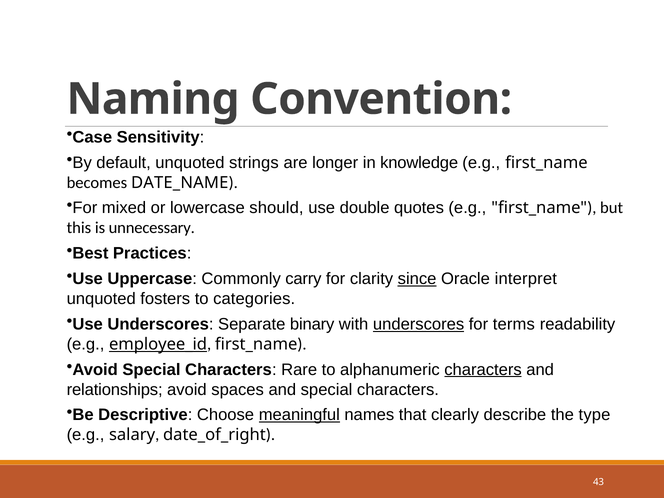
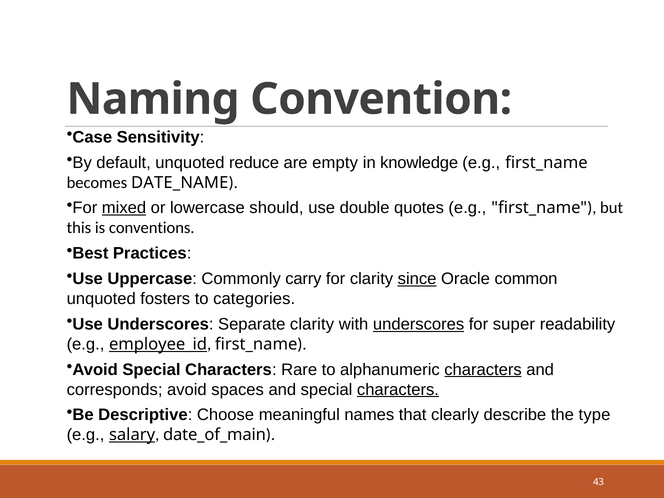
strings: strings -> reduce (254, 163)
longer: longer -> empty (335, 163)
mixed underline: none -> present (124, 208)
unnecessary: unnecessary -> conventions (152, 228)
interpret: interpret -> common (526, 279)
Separate binary: binary -> clarity (312, 324)
terms: terms -> super (514, 324)
relationships: relationships -> corresponds (115, 390)
characters underline: none -> present (398, 390)
meaningful underline: present -> none (299, 415)
salary underline: none -> present (132, 435)
date_of_right: date_of_right -> date_of_main (215, 435)
